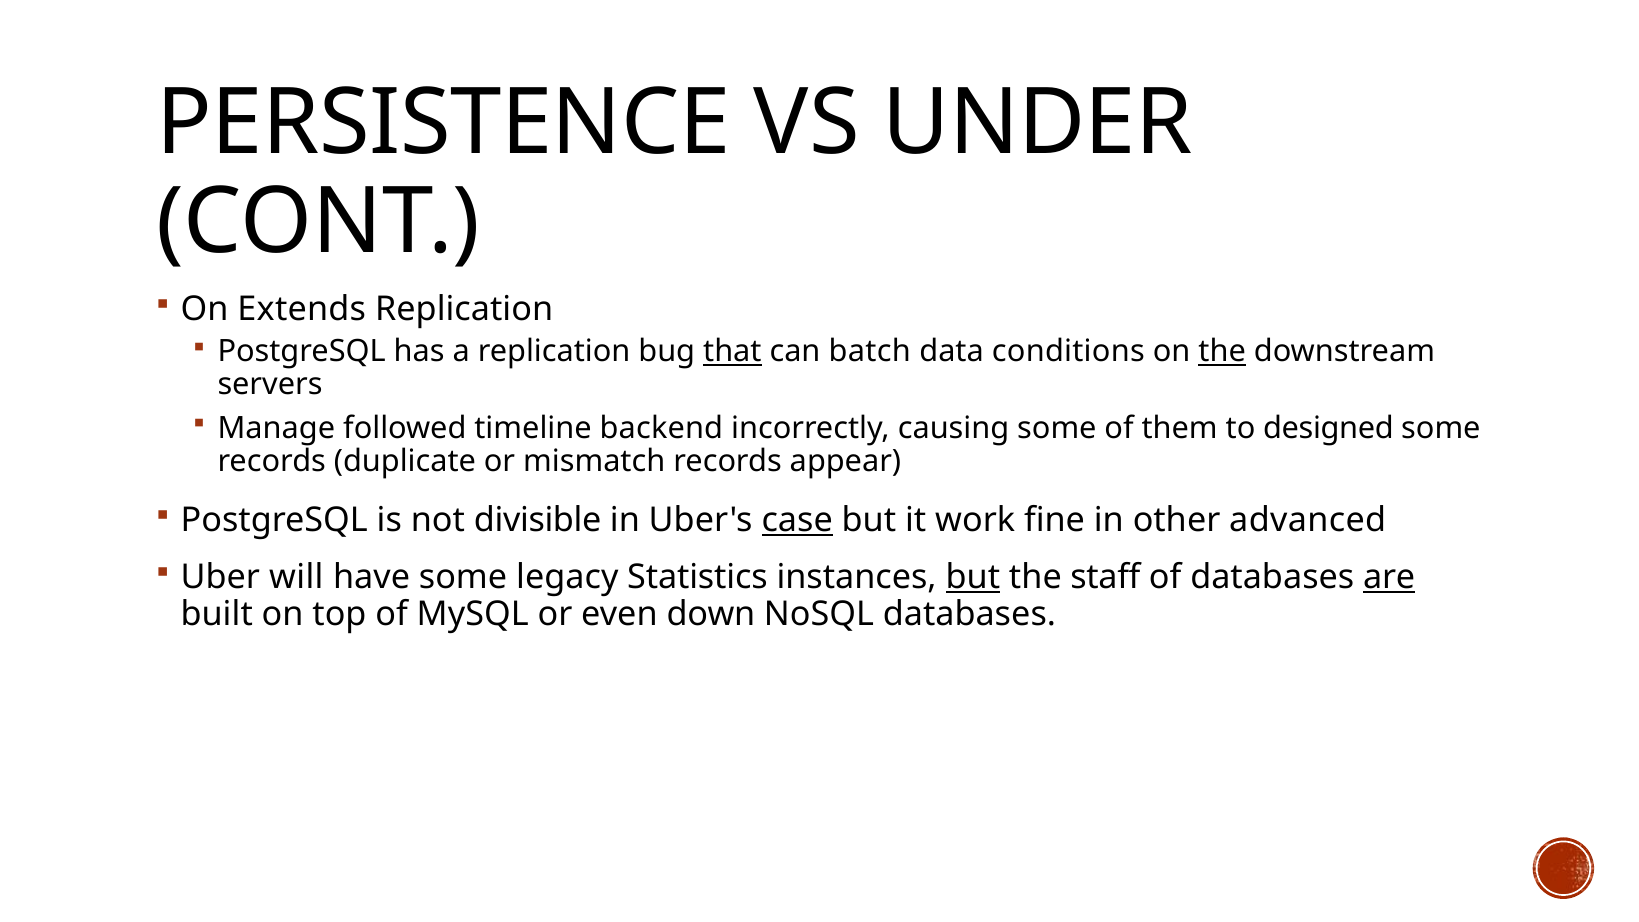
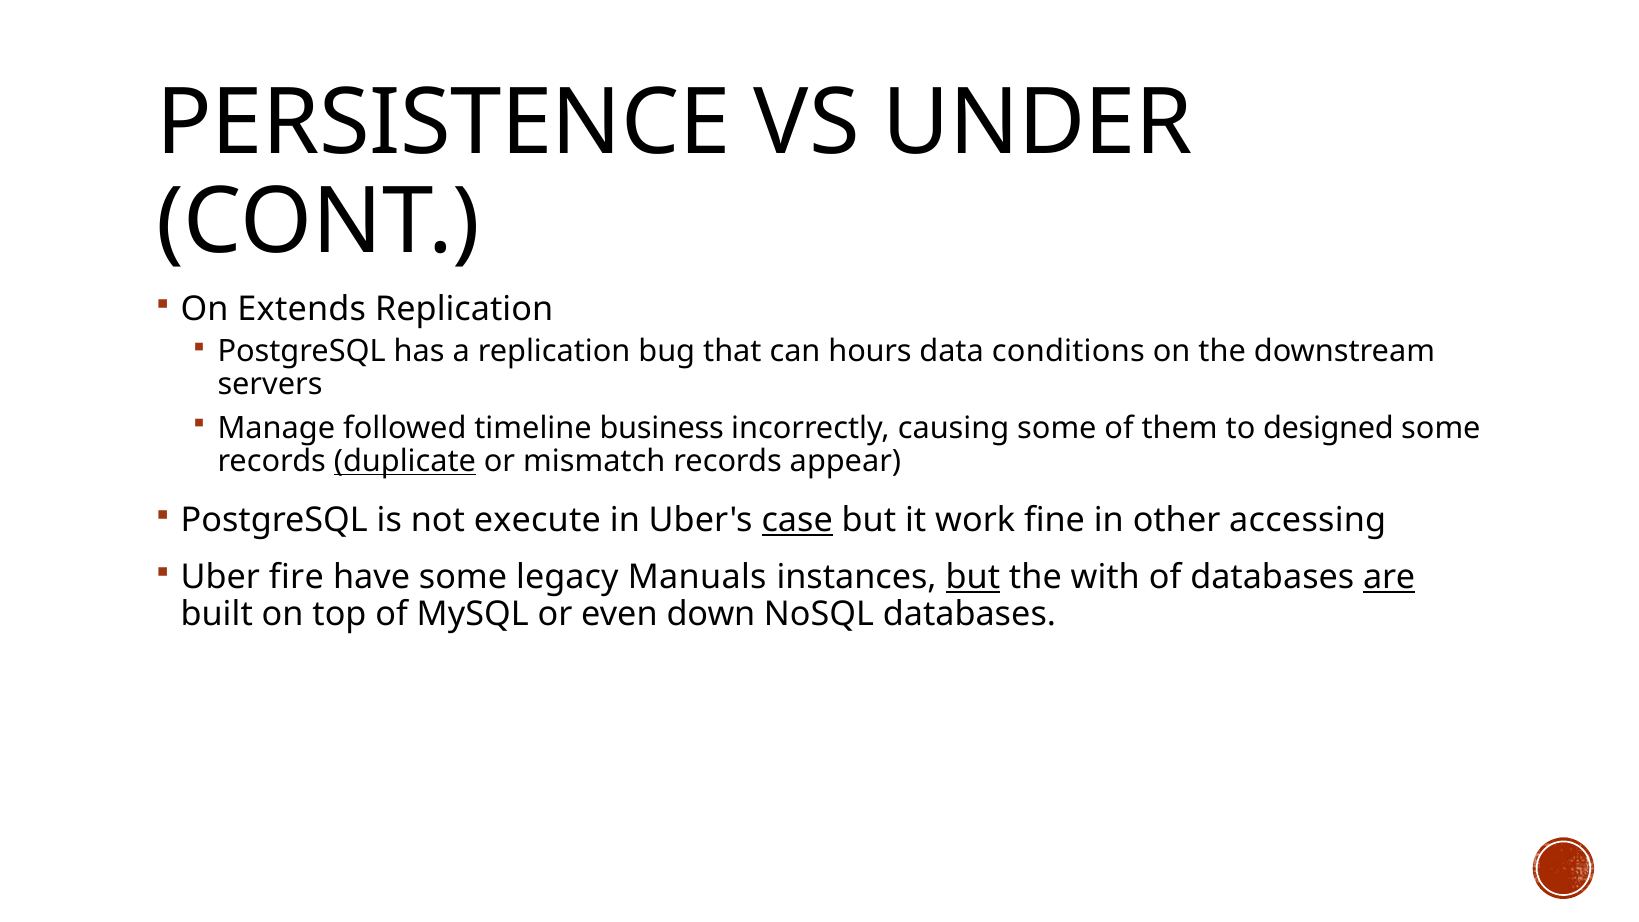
that underline: present -> none (732, 351)
batch: batch -> hours (870, 351)
the underline: present -> none (1222, 351)
backend: backend -> business (662, 428)
duplicate underline: none -> present (405, 461)
divisible: divisible -> execute (537, 520)
advanced: advanced -> accessing (1308, 520)
will: will -> fire (296, 578)
Statistics: Statistics -> Manuals (697, 578)
staff: staff -> with (1105, 578)
